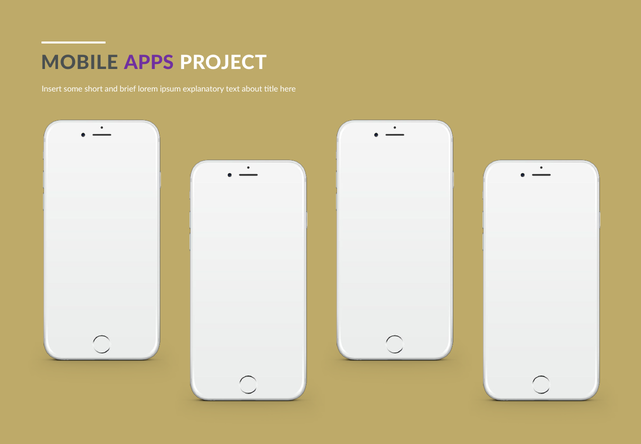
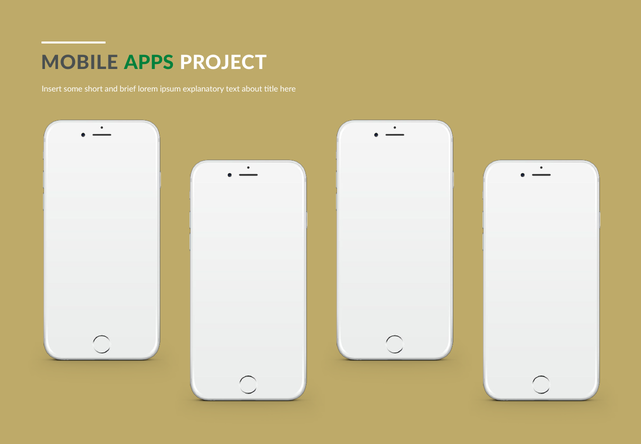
APPS colour: purple -> green (149, 63)
